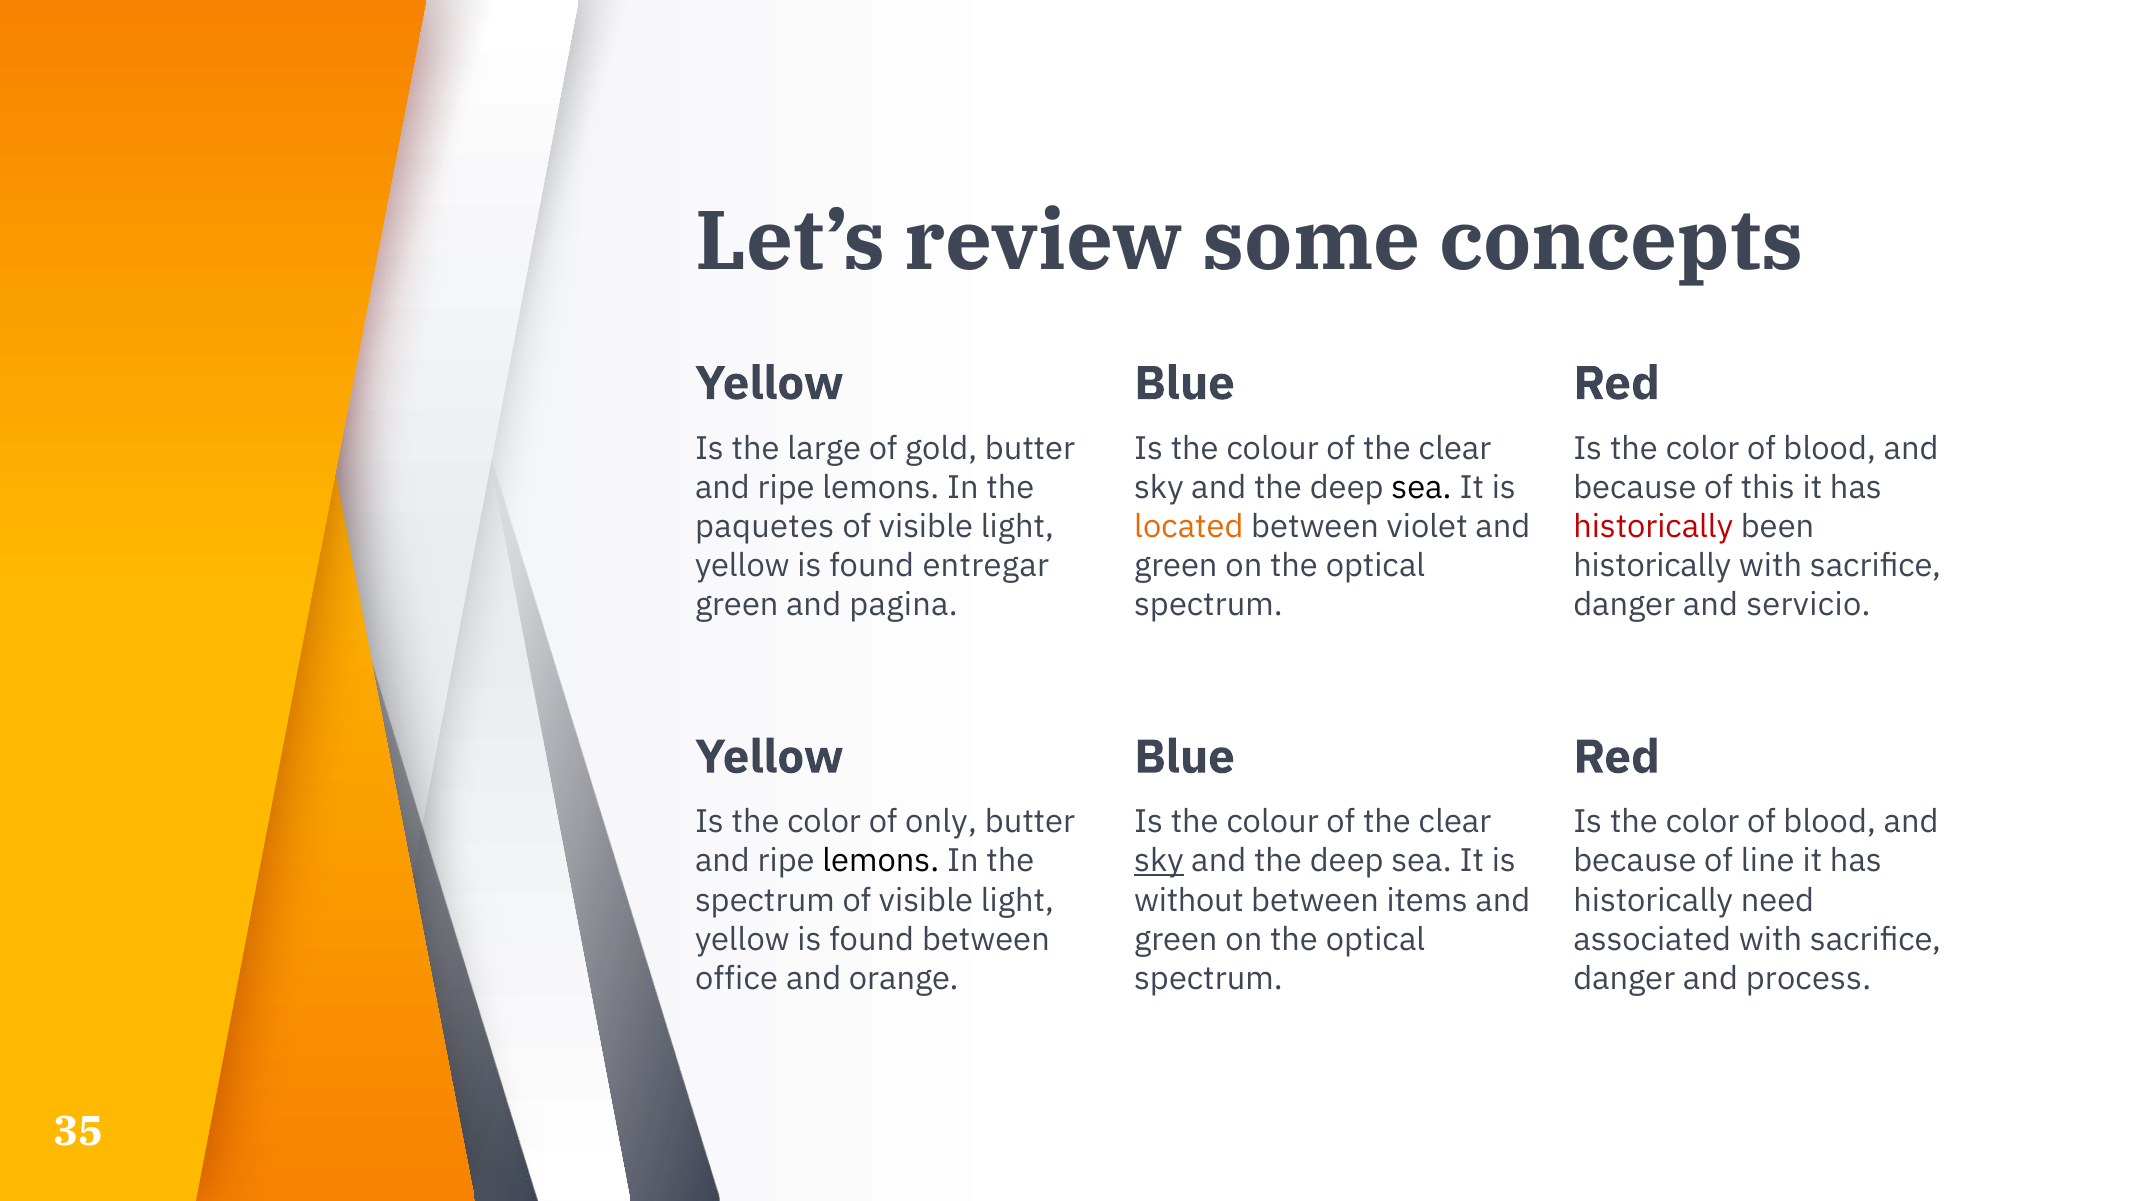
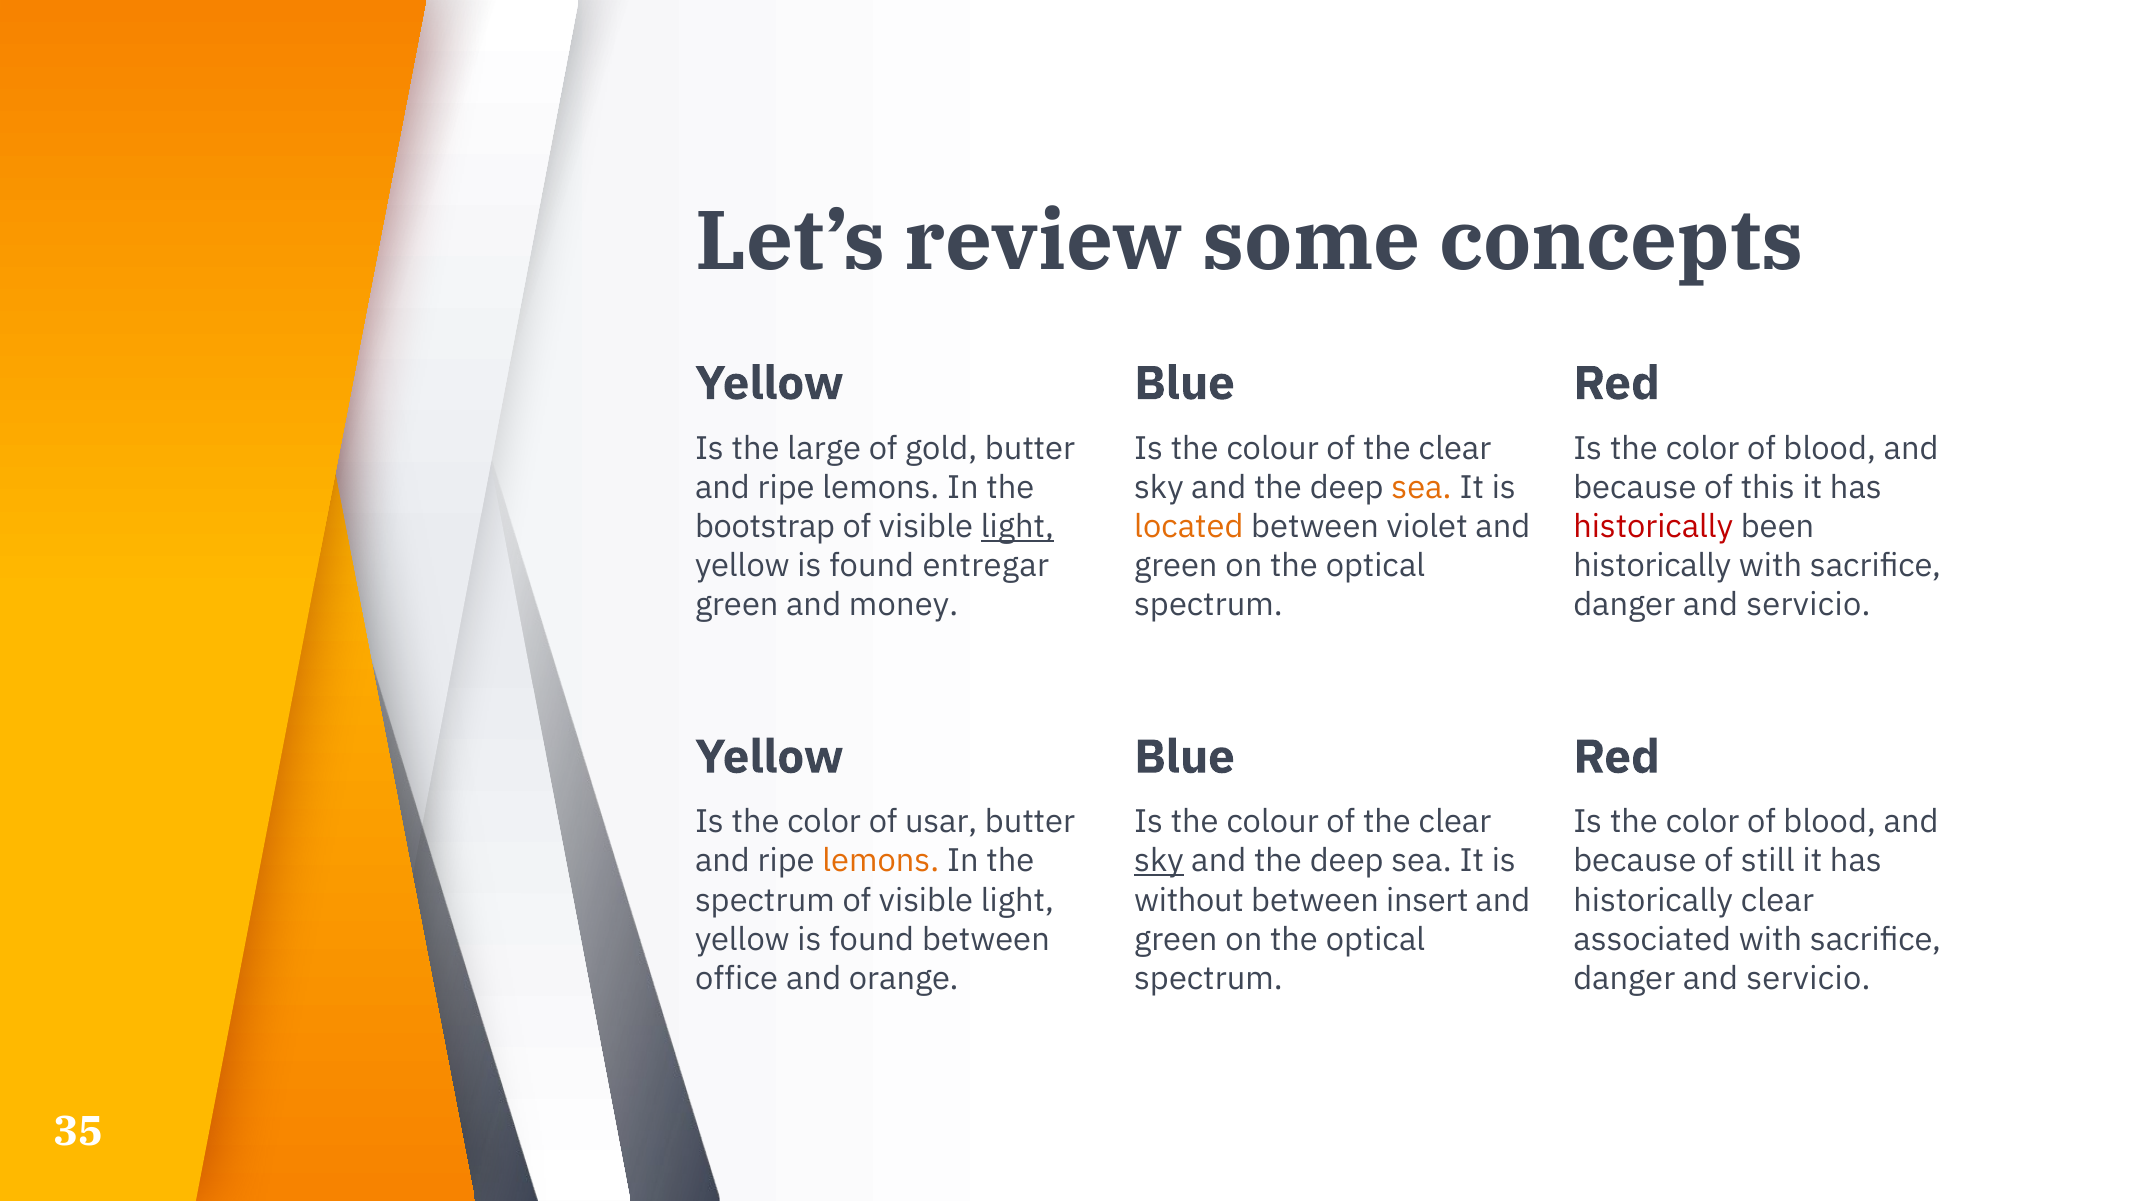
sea colour: black -> orange (1421, 487)
paquetes: paquetes -> bootstrap (765, 527)
light underline: none -> present (1017, 527)
pagina: pagina -> money (904, 605)
only: only -> usar (941, 822)
lemons colour: black -> orange (881, 861)
line: line -> still (1768, 861)
items: items -> insert (1427, 900)
historically need: need -> clear (1777, 900)
process: process -> servicio (1808, 979)
